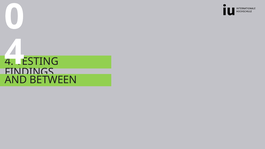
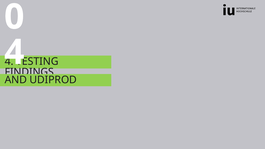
BETWEEN: BETWEEN -> UDIPROD (53, 80)
